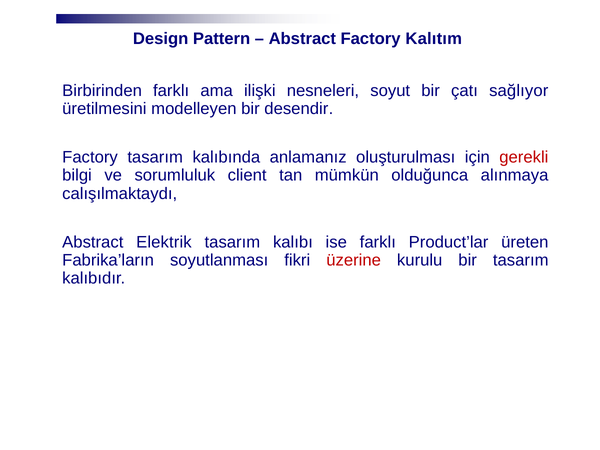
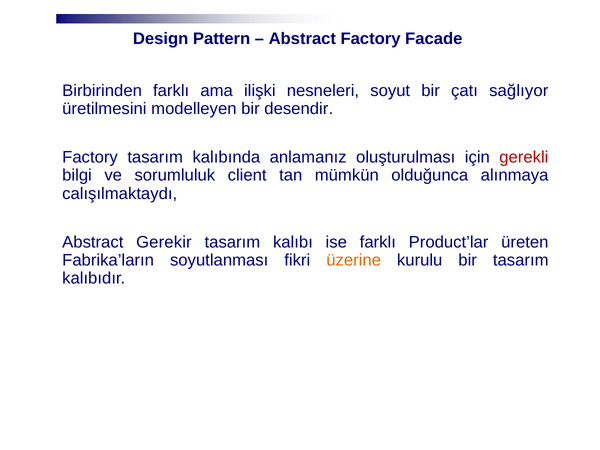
Kalıtım: Kalıtım -> Facade (434, 39)
Elektrik: Elektrik -> Gerekir (164, 242)
üzerine colour: red -> orange (354, 260)
